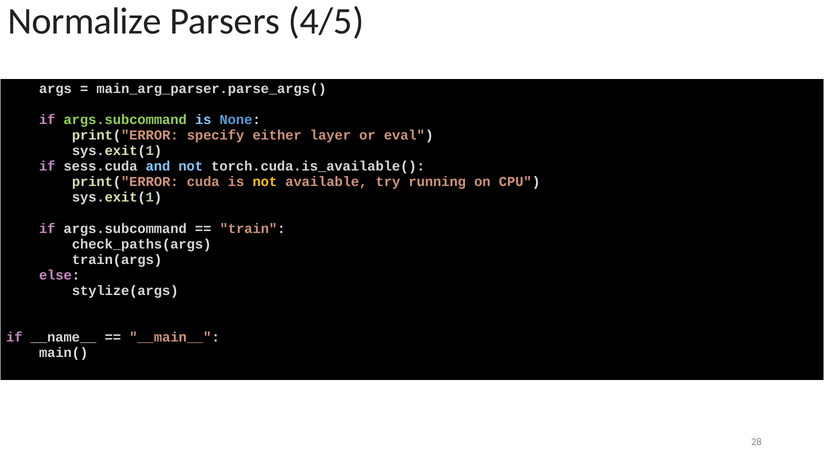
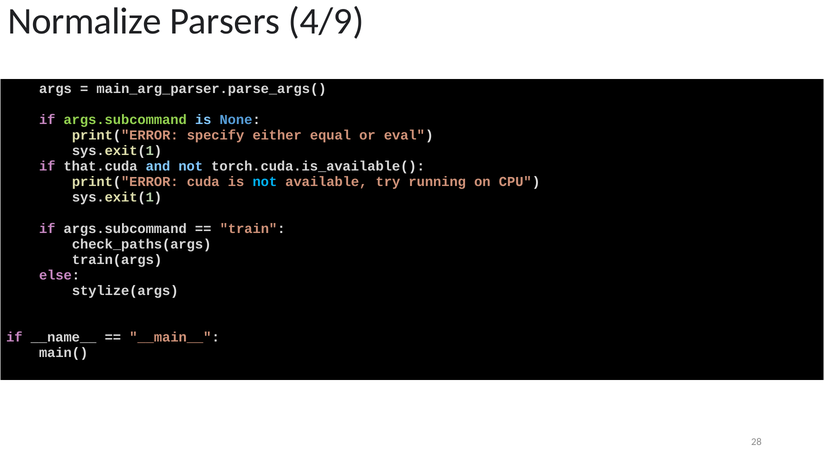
4/5: 4/5 -> 4/9 (326, 21)
layer: layer -> equal (330, 135)
sess.cuda: sess.cuda -> that.cuda (101, 167)
not colour: yellow -> light blue (265, 182)
